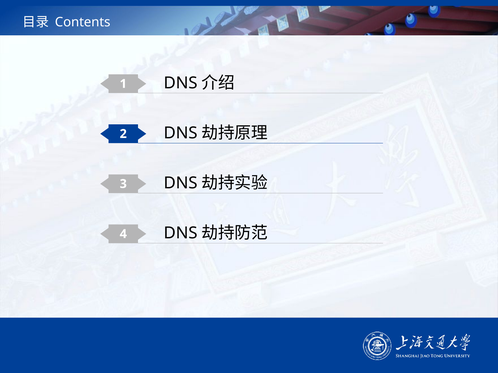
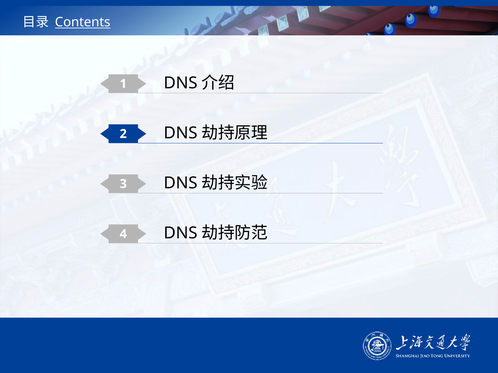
Contents underline: none -> present (83, 22)
